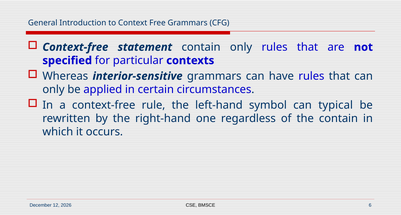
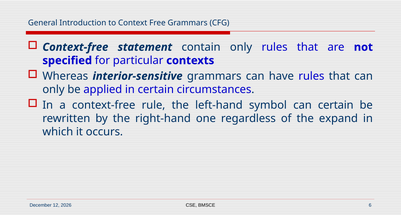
can typical: typical -> certain (336, 105)
the contain: contain -> expand (338, 118)
